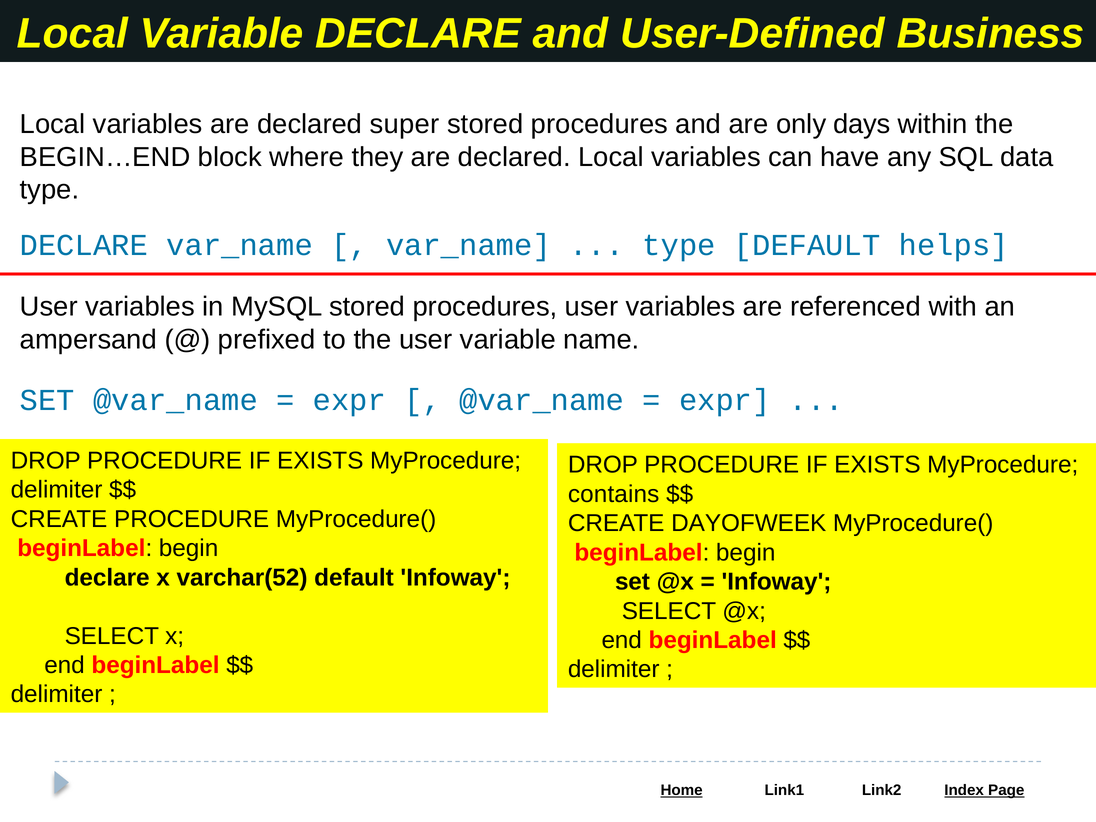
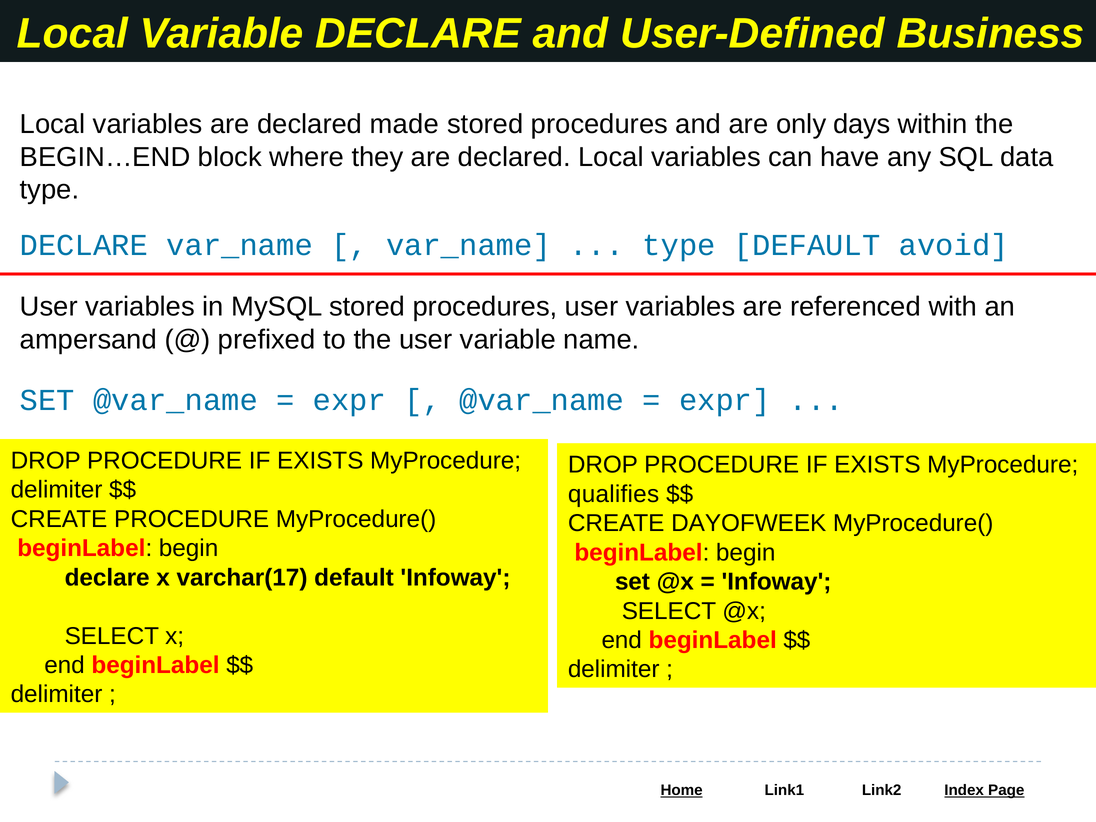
super: super -> made (405, 124)
helps: helps -> avoid (954, 245)
contains: contains -> qualifies (614, 494)
varchar(52: varchar(52 -> varchar(17 (242, 578)
